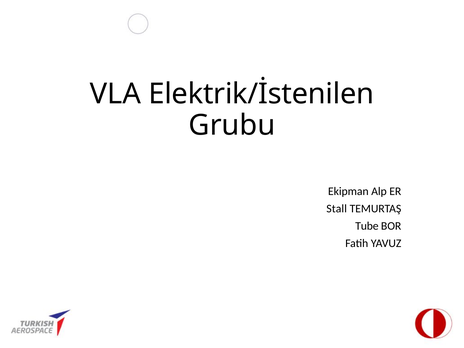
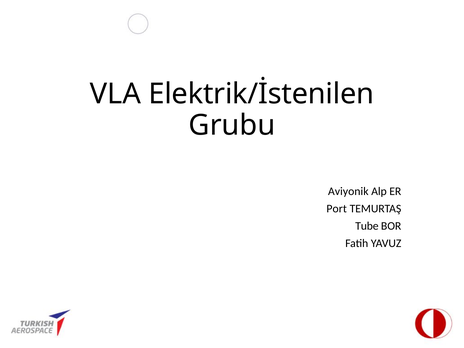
Ekipman: Ekipman -> Aviyonik (348, 191)
Stall: Stall -> Port (337, 209)
